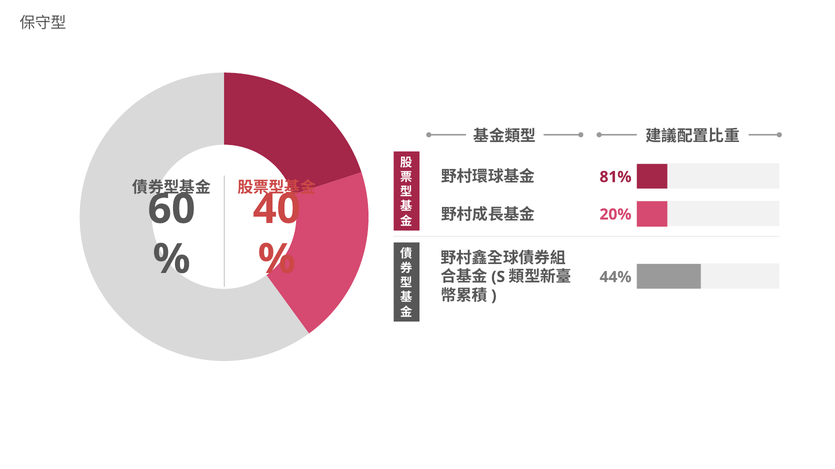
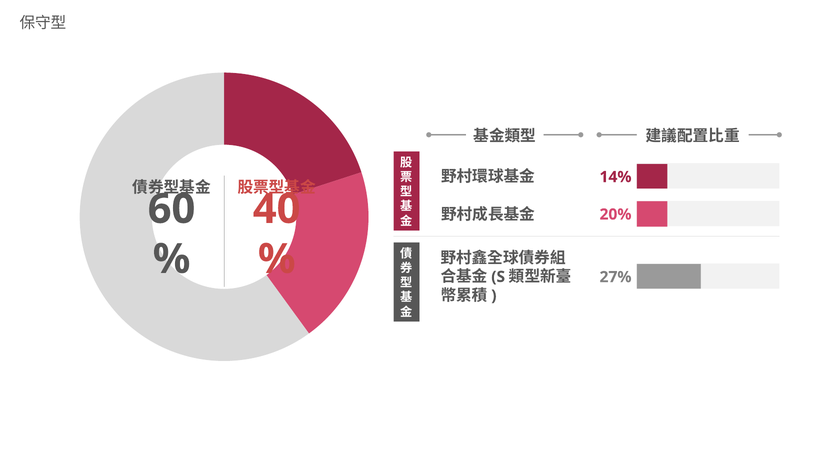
81%: 81% -> 14% (616, 177)
44%: 44% -> 27% (616, 277)
